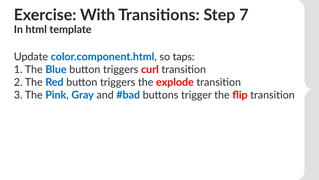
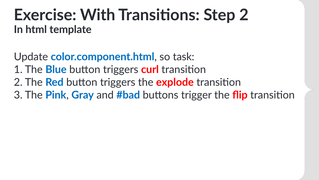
Step 7: 7 -> 2 (244, 15)
taps: taps -> task (184, 57)
